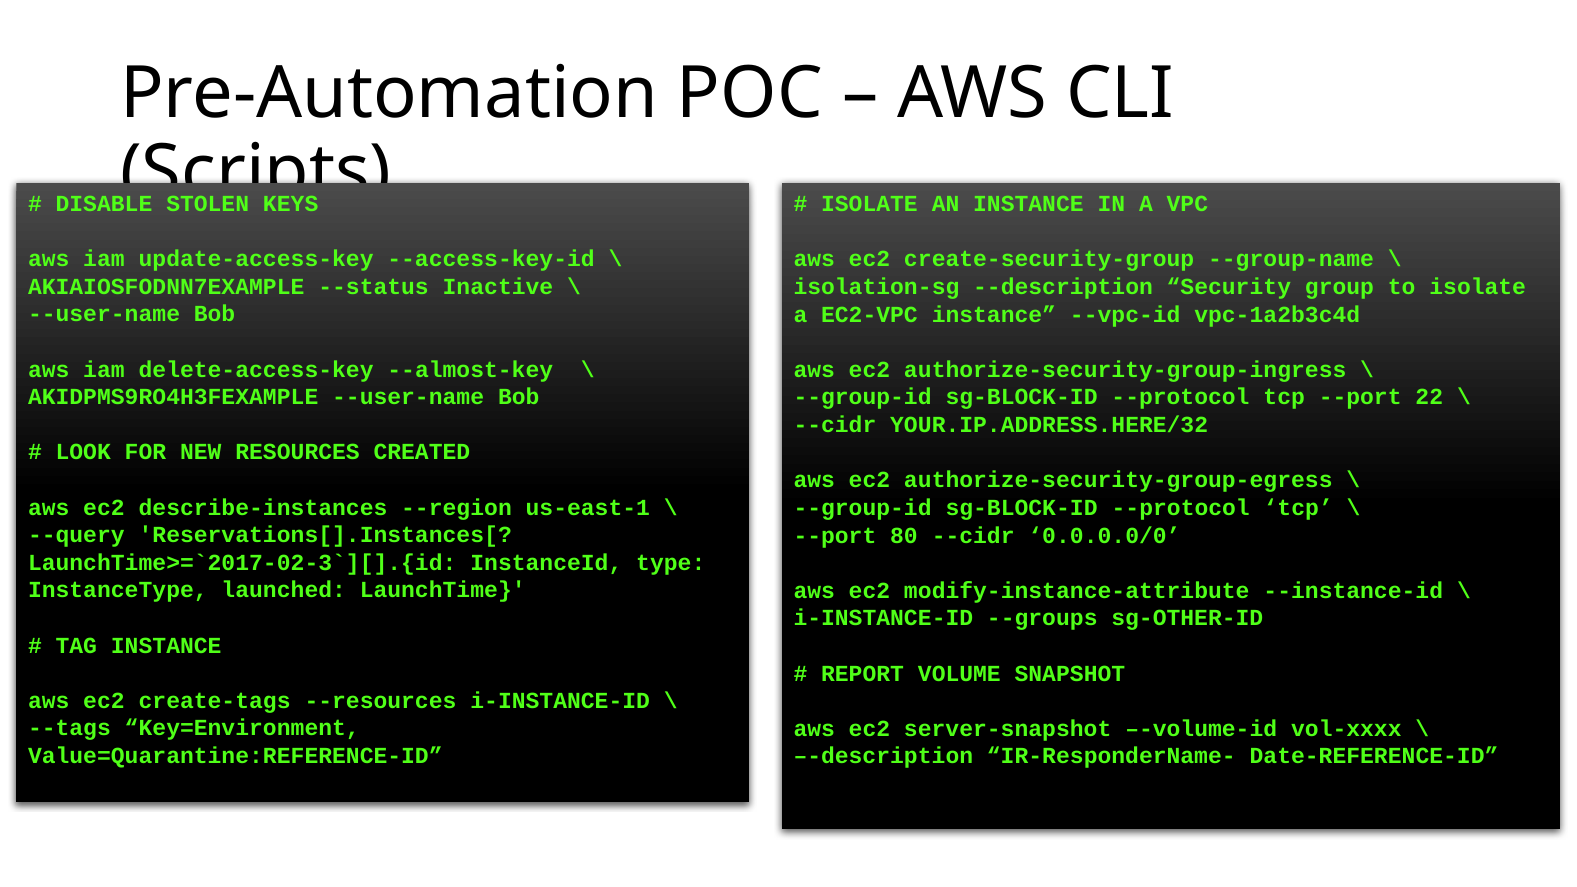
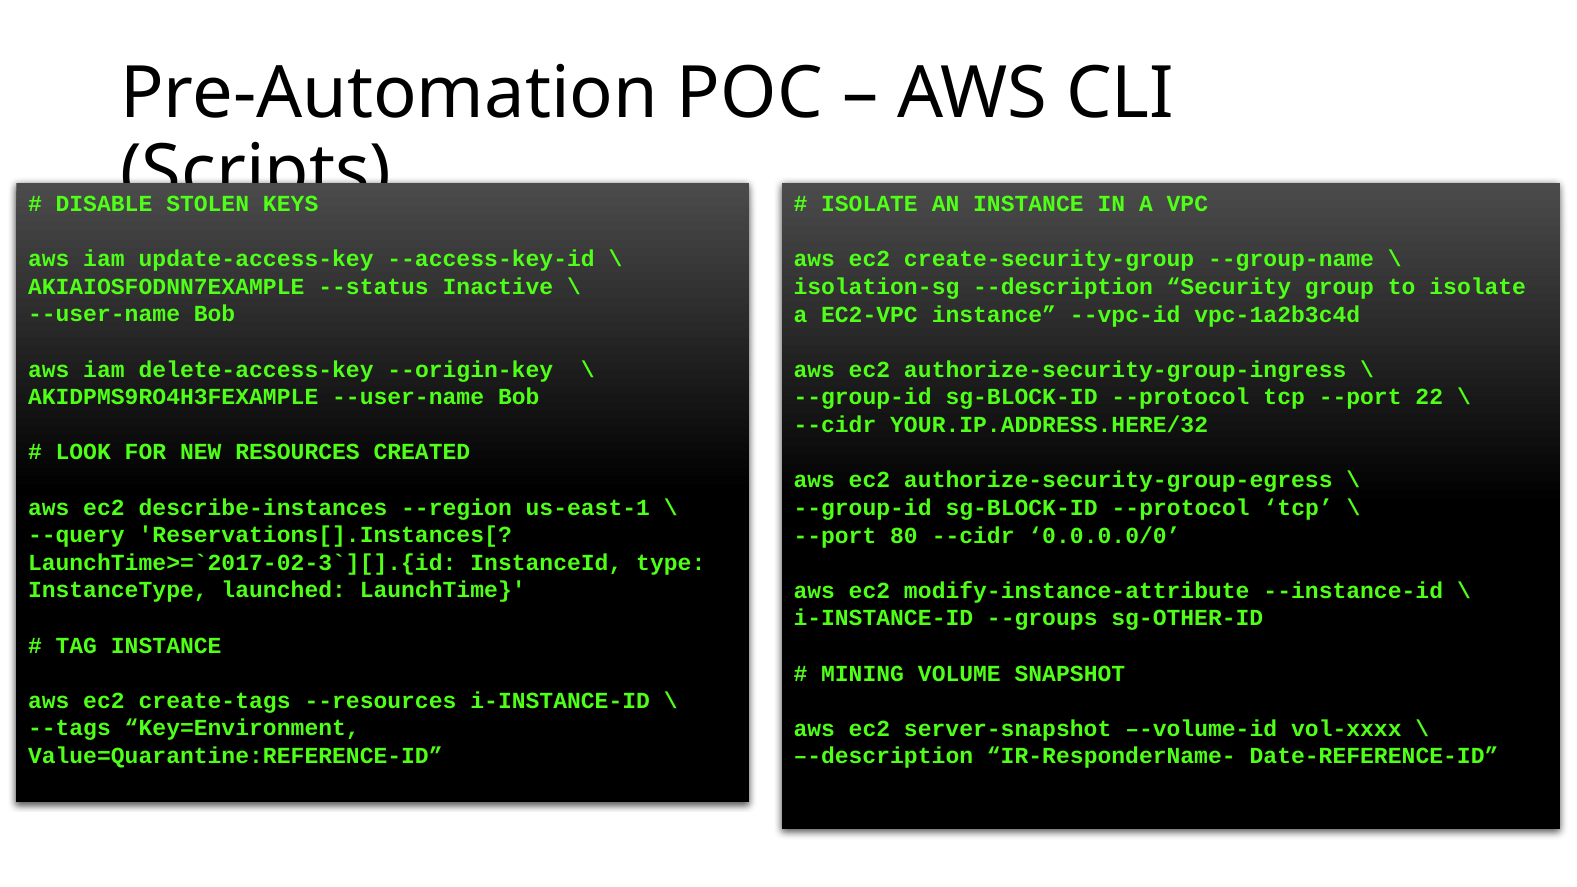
--almost-key: --almost-key -> --origin-key (470, 369)
REPORT: REPORT -> MINING (863, 674)
